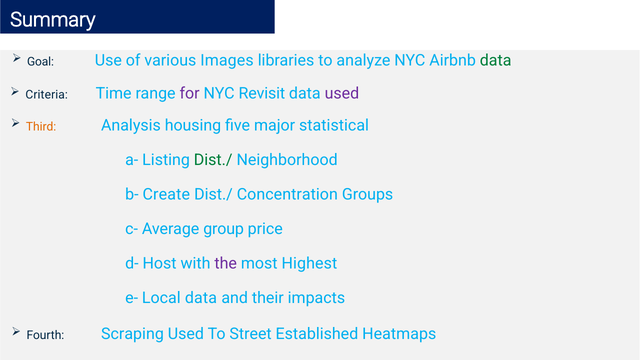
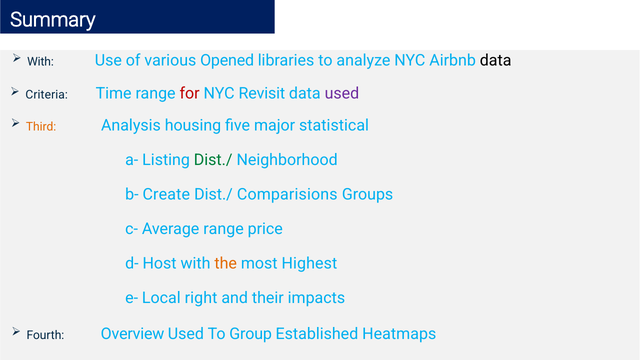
Goal: Goal -> With (40, 62)
Images: Images -> Opened (227, 61)
data colour: green -> black (496, 61)
for colour: purple -> red (190, 94)
Concentration: Concentration -> Comparisions (287, 194)
Average group: group -> range (224, 229)
the colour: purple -> orange (226, 263)
Local data: data -> right (201, 298)
Scraping: Scraping -> Overview (133, 334)
Street: Street -> Group (251, 334)
